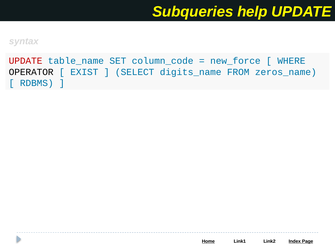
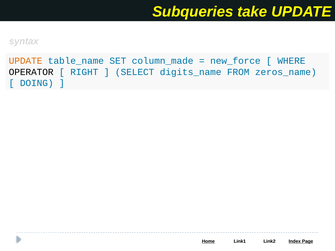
help: help -> take (252, 12)
UPDATE colour: red -> orange (26, 61)
column_code: column_code -> column_made (163, 61)
EXIST: EXIST -> RIGHT (84, 72)
RDBMS: RDBMS -> DOING (37, 83)
